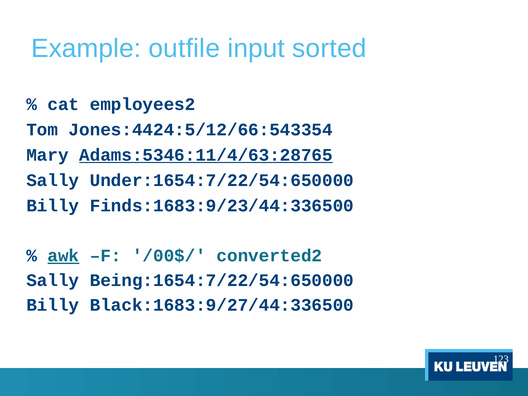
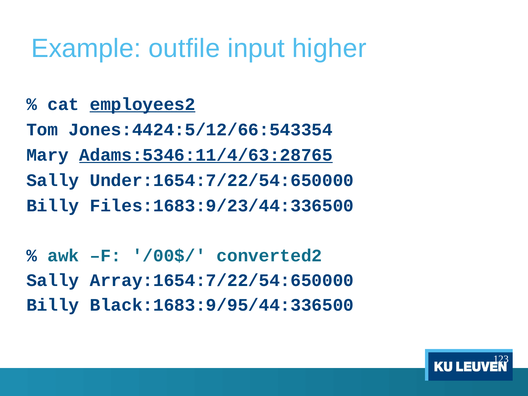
sorted: sorted -> higher (329, 48)
employees2 underline: none -> present (143, 104)
Finds:1683:9/23/44:336500: Finds:1683:9/23/44:336500 -> Files:1683:9/23/44:336500 (222, 206)
awk underline: present -> none (63, 256)
Being:1654:7/22/54:650000: Being:1654:7/22/54:650000 -> Array:1654:7/22/54:650000 (222, 280)
Black:1683:9/27/44:336500: Black:1683:9/27/44:336500 -> Black:1683:9/95/44:336500 (222, 305)
